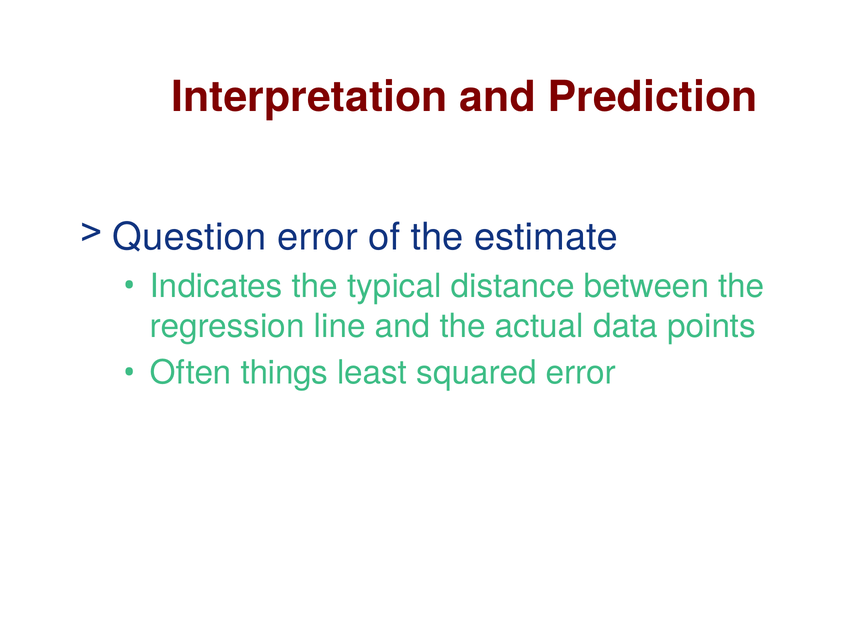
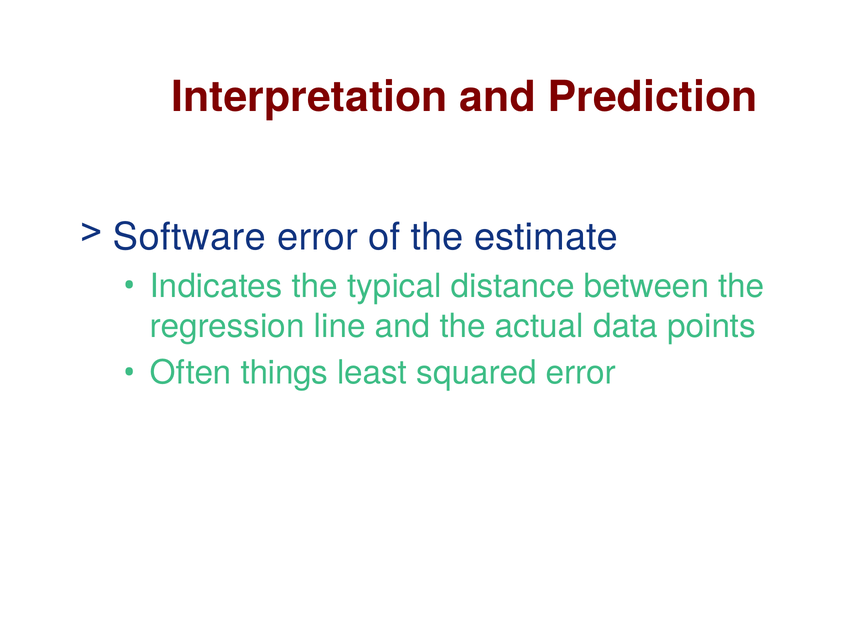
Question: Question -> Software (189, 237)
